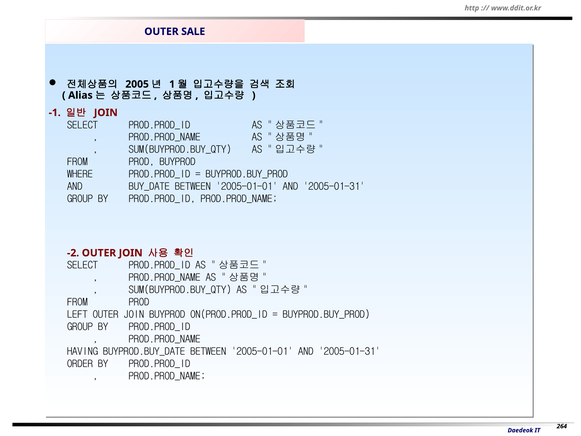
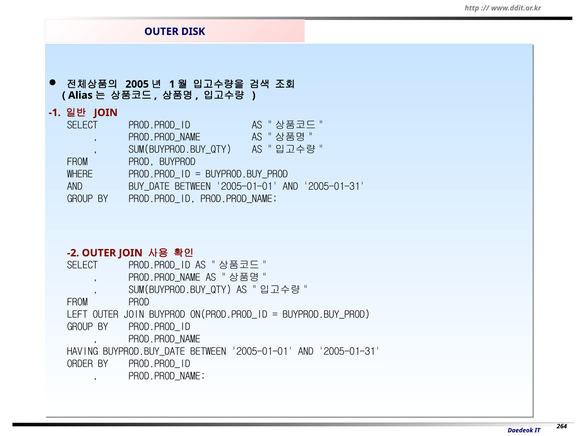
SALE: SALE -> DISK (193, 32)
